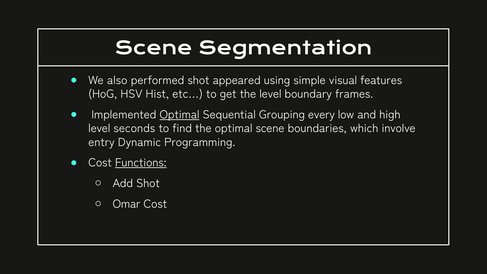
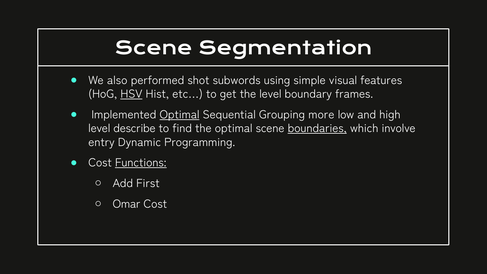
appeared: appeared -> subwords (237, 80)
HSV underline: none -> present (131, 94)
every: every -> more (321, 115)
seconds: seconds -> describe (134, 128)
boundaries underline: none -> present (317, 128)
Add Shot: Shot -> First (148, 183)
